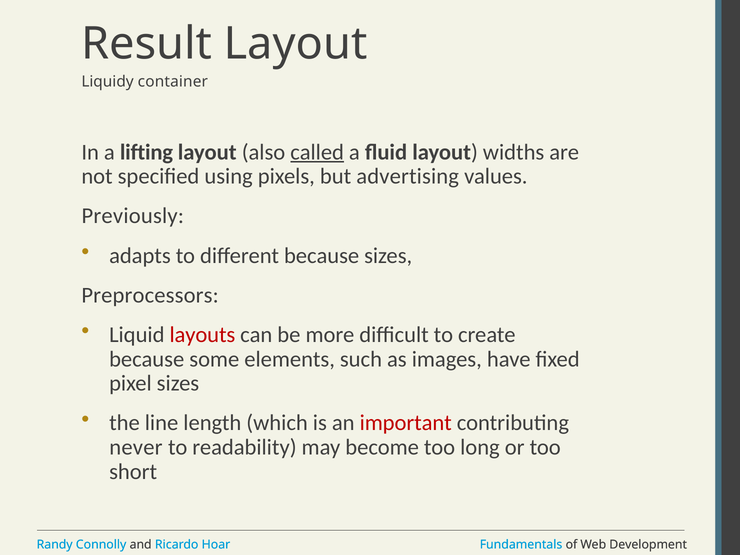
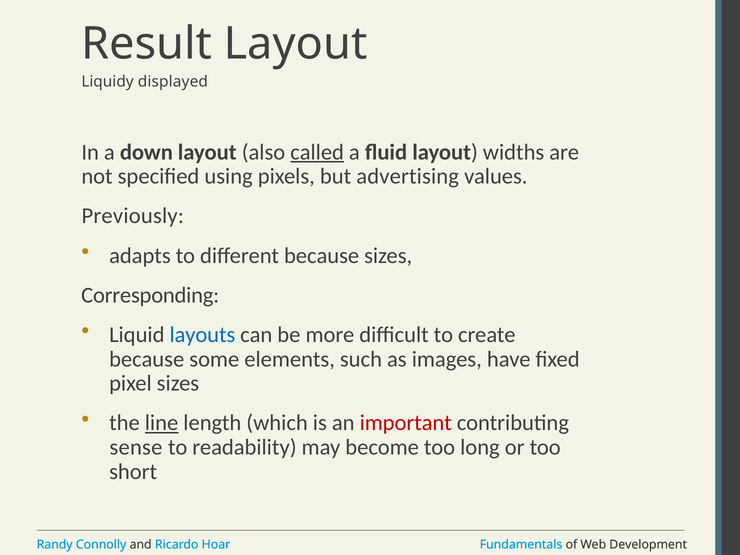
container: container -> displayed (173, 82)
lifting: lifting -> down (146, 152)
Preprocessors: Preprocessors -> Corresponding (150, 295)
layouts colour: red -> blue (202, 335)
line underline: none -> present (162, 423)
never: never -> sense (136, 447)
